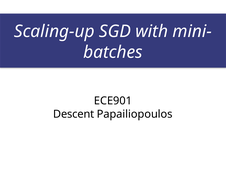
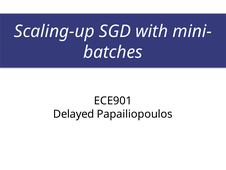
Descent: Descent -> Delayed (74, 114)
